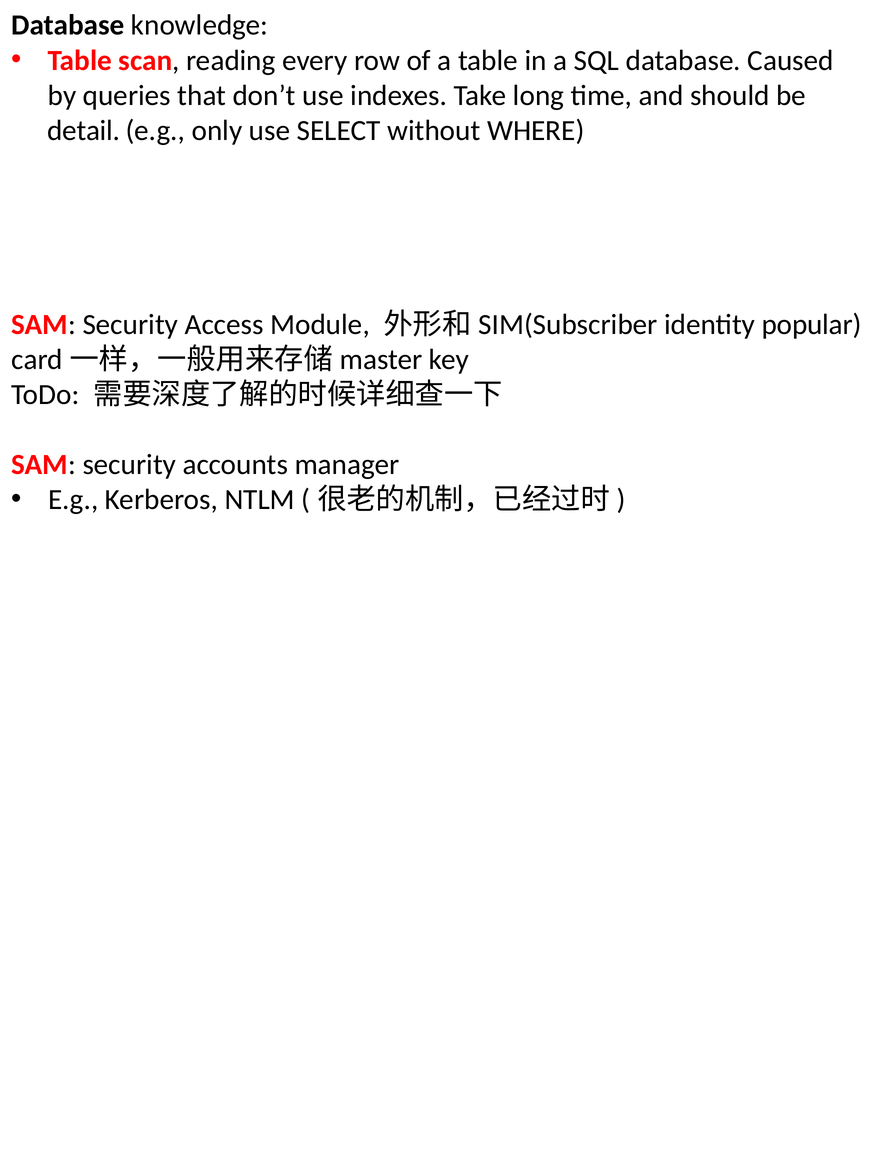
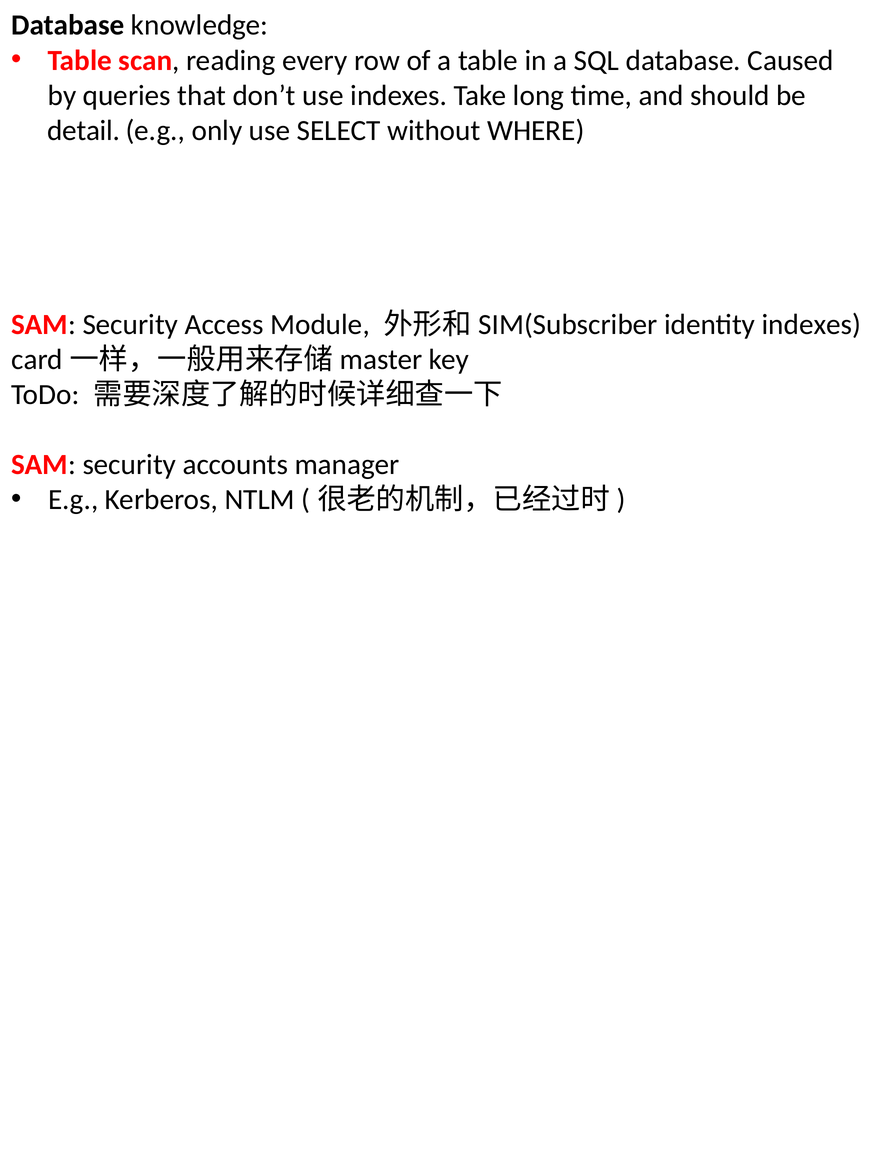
identity popular: popular -> indexes (811, 324)
